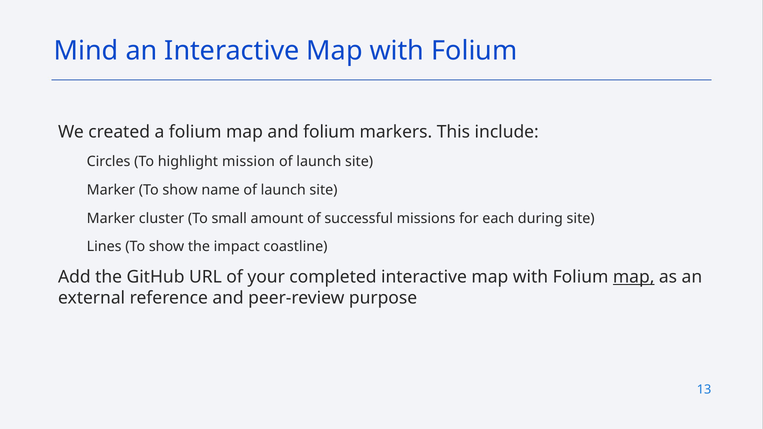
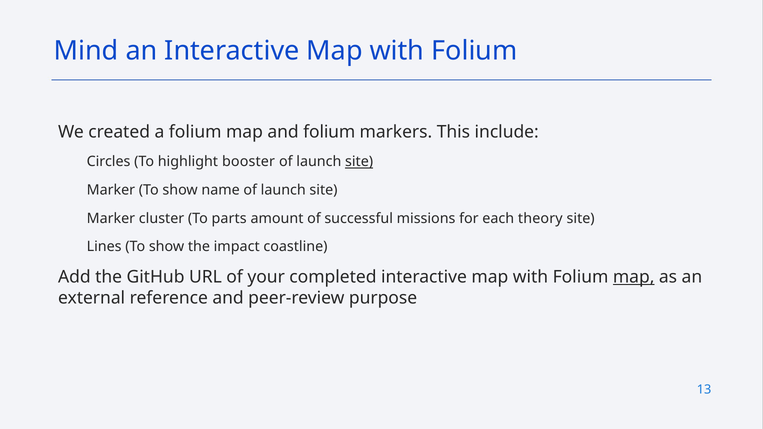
mission: mission -> booster (249, 162)
site underline: none -> present (359, 162)
small: small -> parts (229, 218)
during: during -> theory (540, 218)
